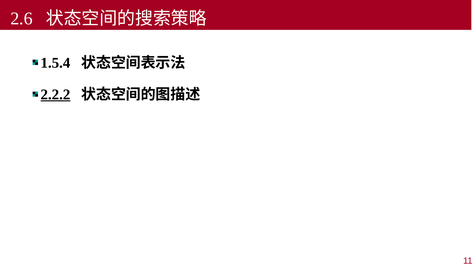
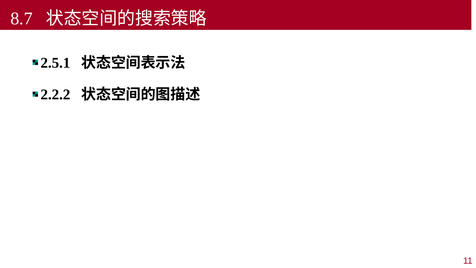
2.6: 2.6 -> 8.7 (22, 19)
1.5.4: 1.5.4 -> 2.5.1 (55, 63)
2.2.2 underline: present -> none (55, 94)
